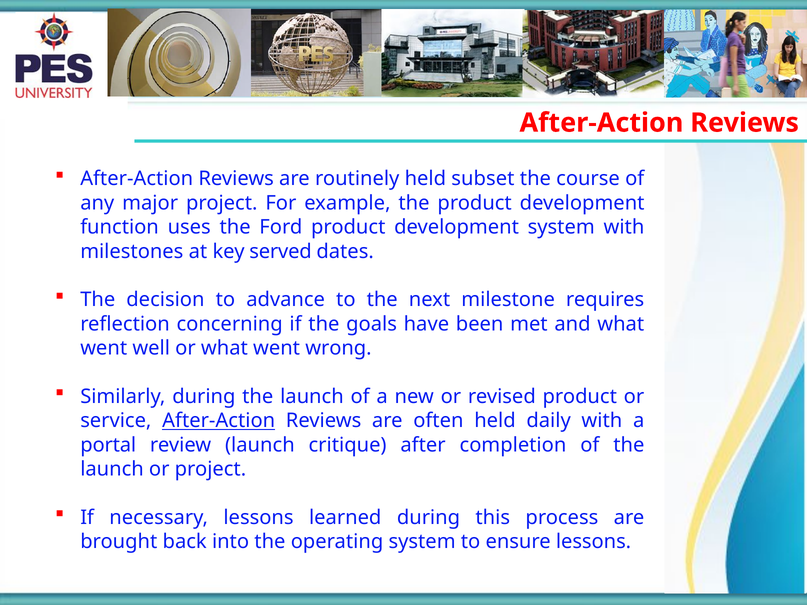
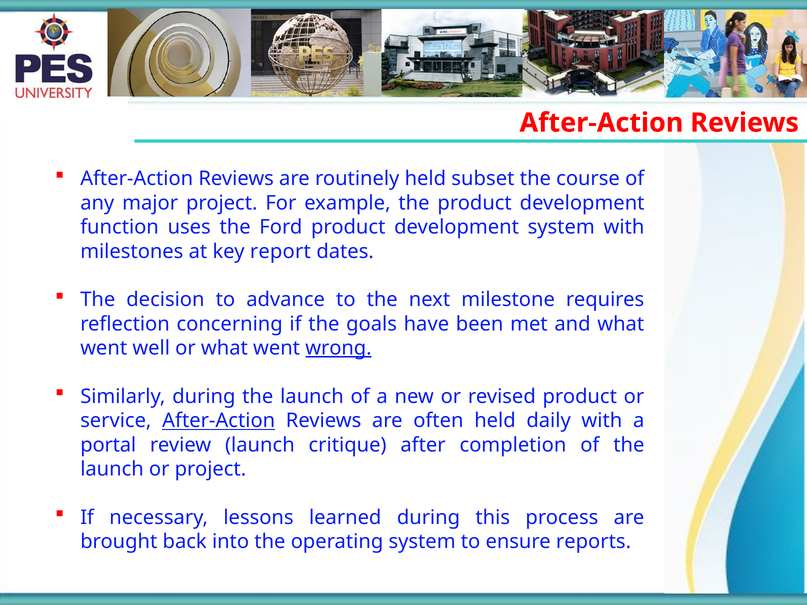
served: served -> report (280, 251)
wrong underline: none -> present (338, 348)
ensure lessons: lessons -> reports (593, 542)
